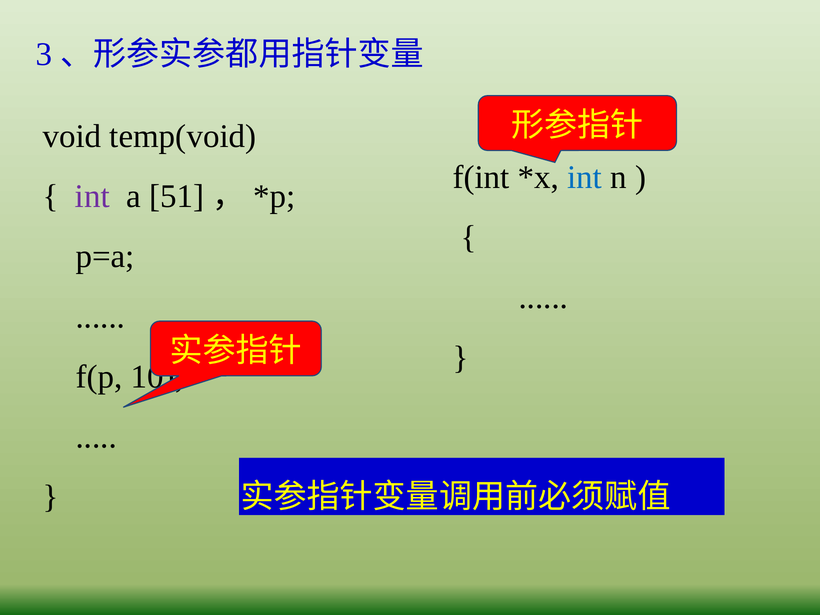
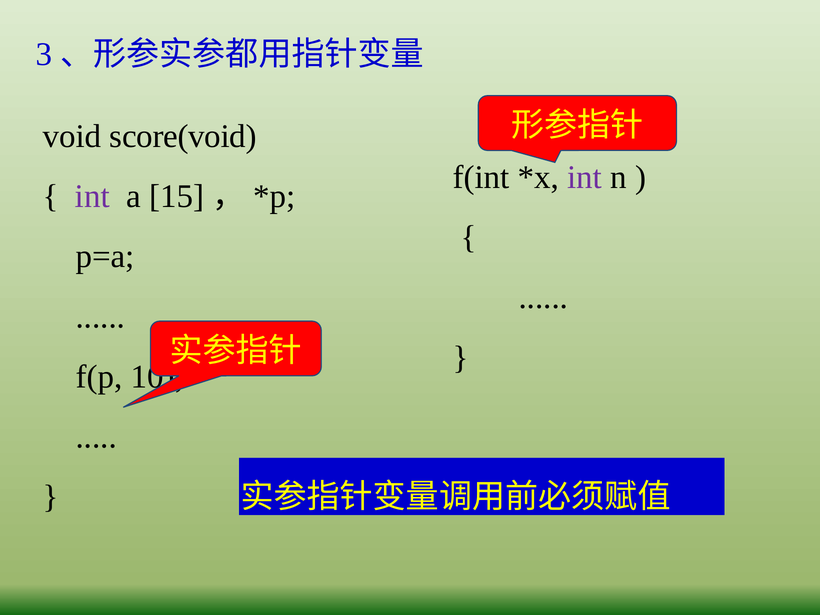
temp(void: temp(void -> score(void (183, 136)
int colour: blue -> purple (585, 177)
51: 51 -> 15 (177, 196)
